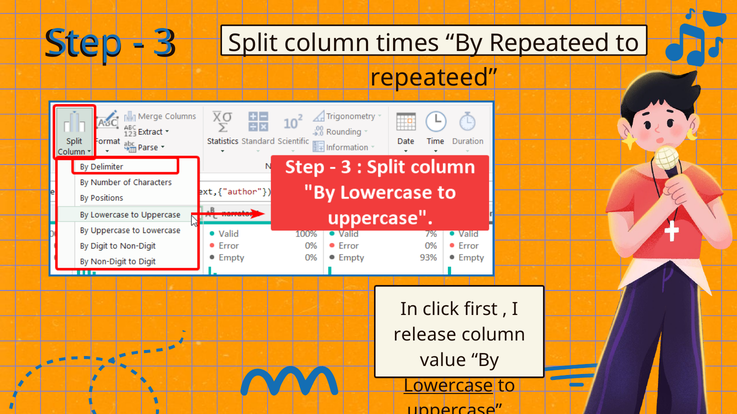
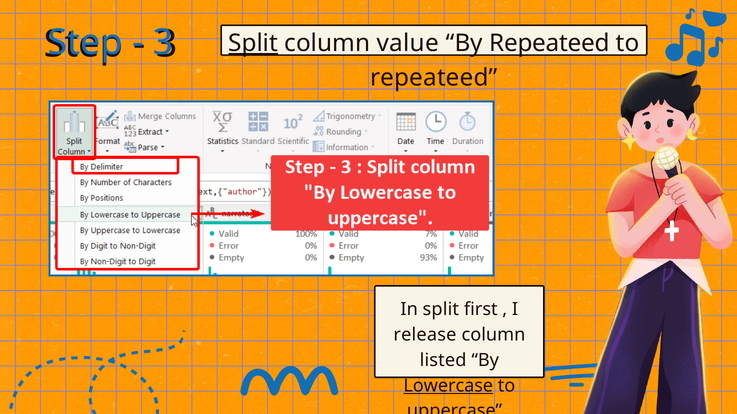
Split underline: none -> present (253, 44)
times: times -> value (408, 44)
In click: click -> split (441, 310)
value: value -> listed (443, 361)
